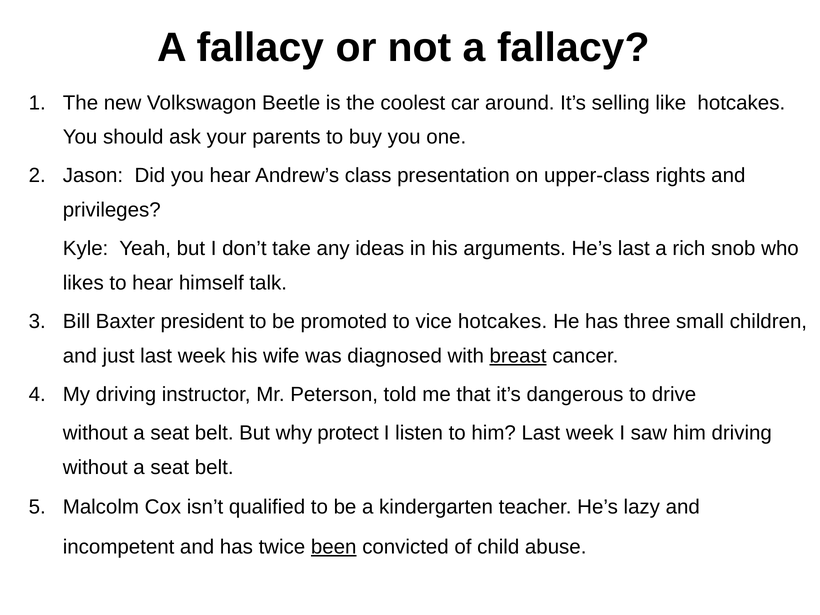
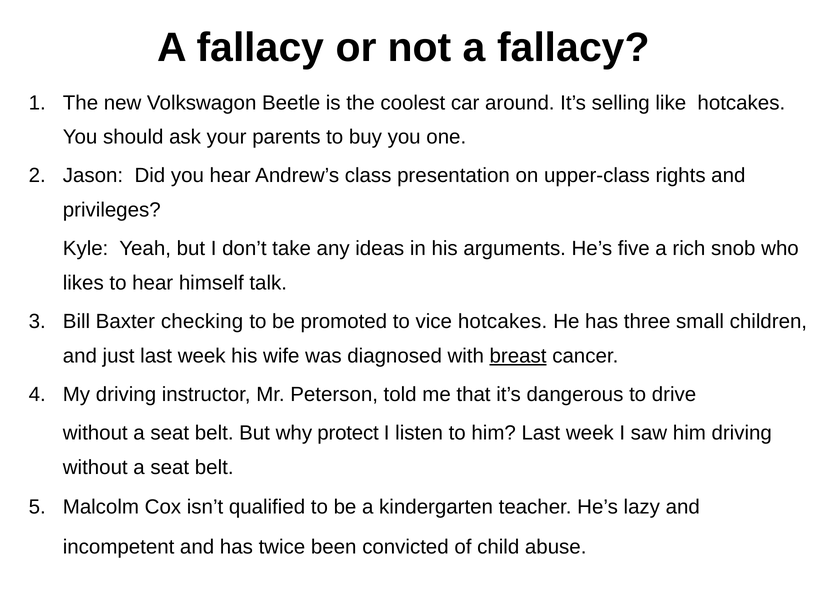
He’s last: last -> five (634, 249)
president: president -> checking (202, 322)
been underline: present -> none (334, 547)
